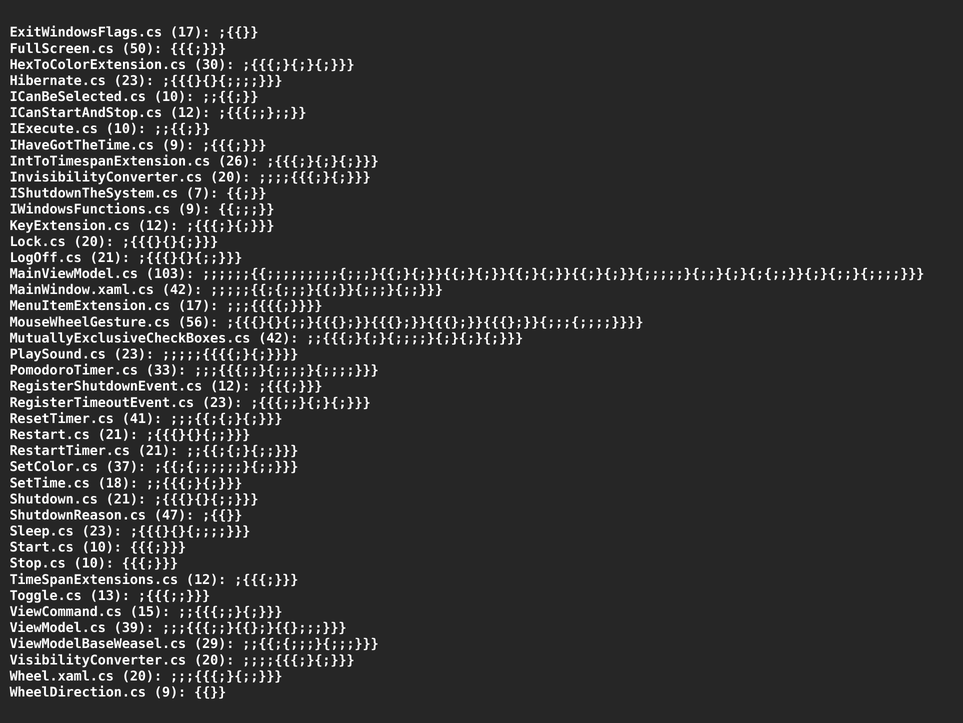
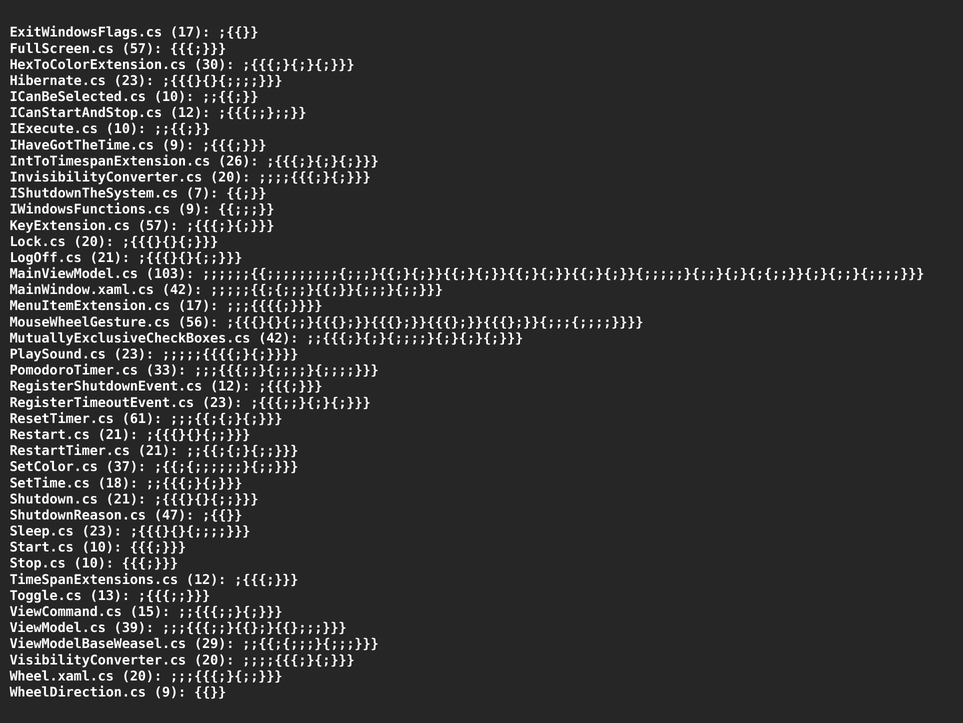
FullScreen.cs 50: 50 -> 57 (142, 49)
KeyExtension.cs 12: 12 -> 57 (158, 225)
41: 41 -> 61 (142, 418)
